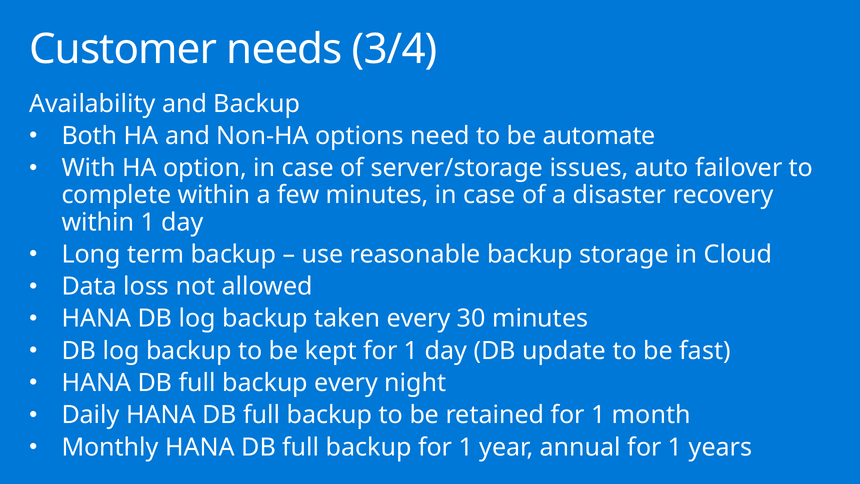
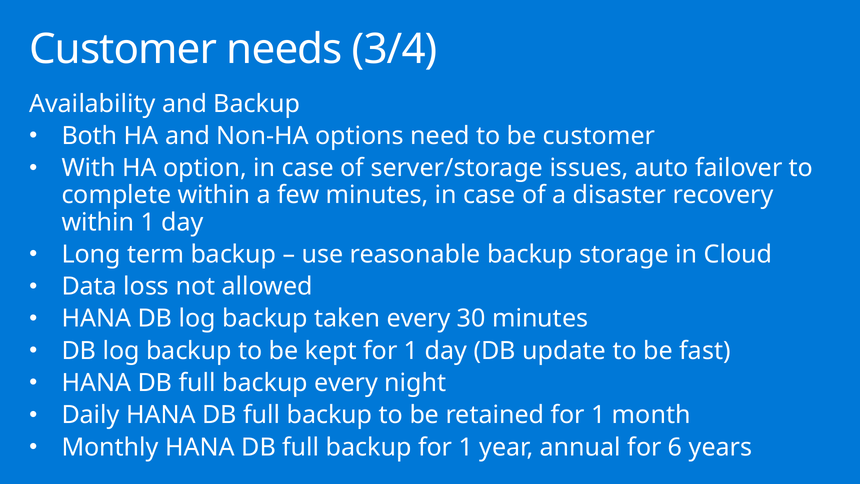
be automate: automate -> customer (599, 136)
annual for 1: 1 -> 6 (675, 447)
